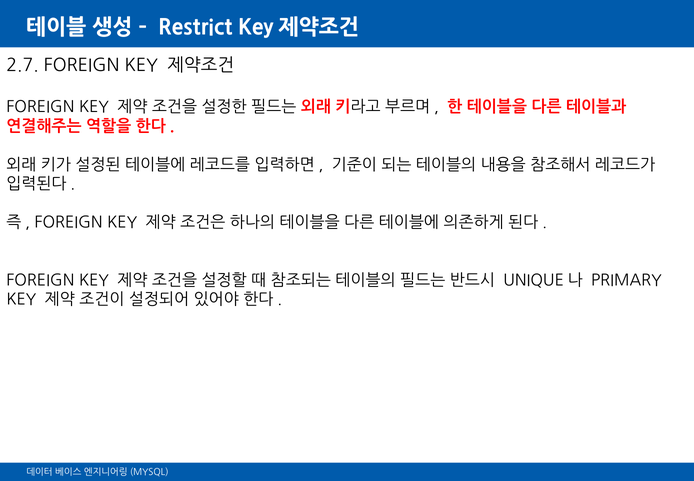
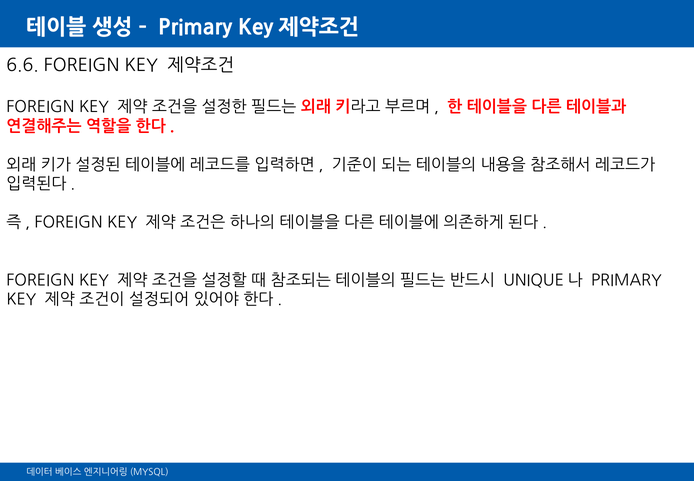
Restrict: Restrict -> Primary (195, 28)
2.7: 2.7 -> 6.6 (22, 65)
